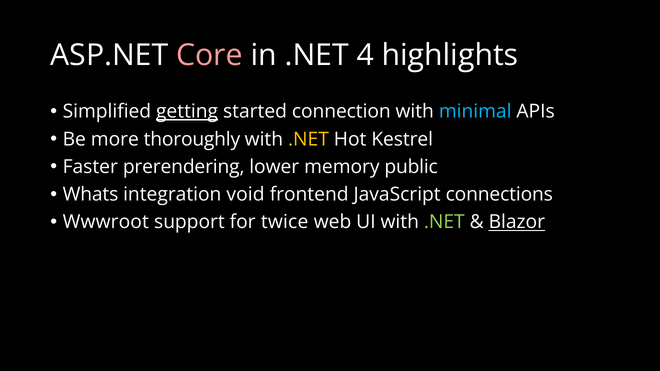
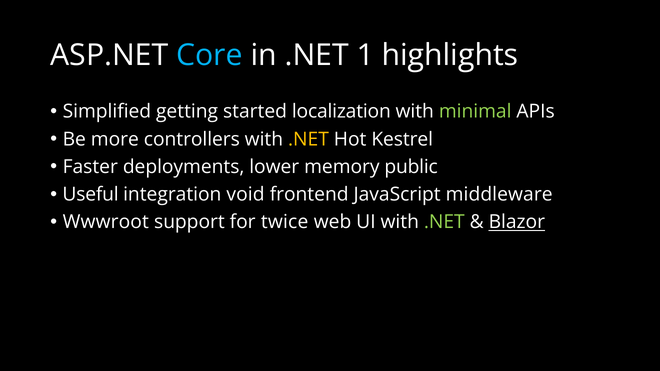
Core colour: pink -> light blue (209, 55)
4: 4 -> 1 (365, 55)
getting underline: present -> none (187, 112)
connection: connection -> localization (341, 112)
minimal colour: light blue -> light green (475, 112)
thoroughly: thoroughly -> controllers (192, 139)
prerendering: prerendering -> deployments (184, 167)
Whats: Whats -> Useful (91, 195)
connections: connections -> middleware (499, 195)
